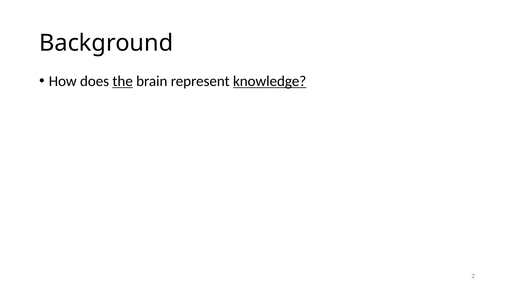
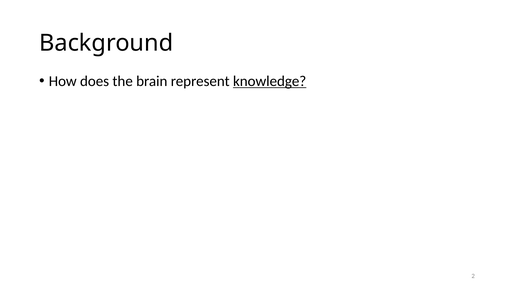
the underline: present -> none (123, 81)
